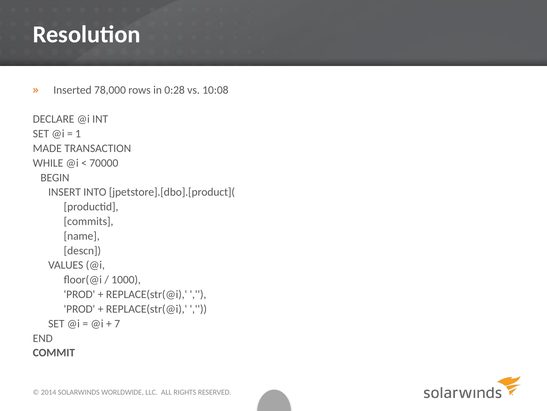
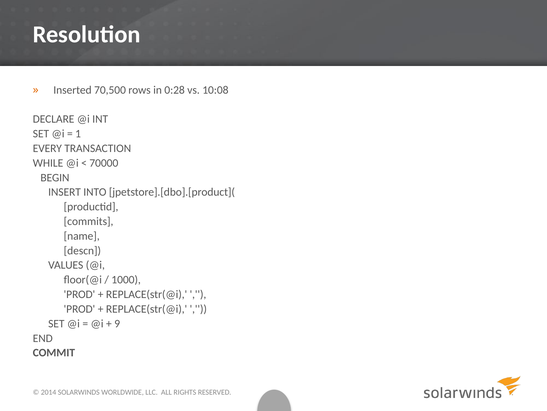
78,000: 78,000 -> 70,500 (110, 90)
MADE: MADE -> EVERY (47, 148)
7: 7 -> 9 (117, 323)
